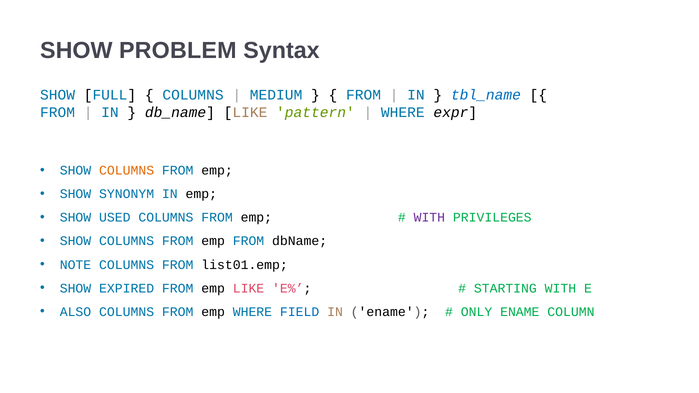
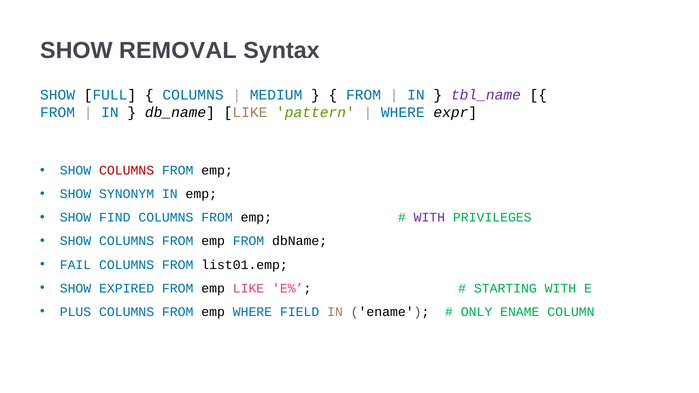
PROBLEM: PROBLEM -> REMOVAL (178, 51)
tbl_name colour: blue -> purple (486, 95)
COLUMNS colour: orange -> red (127, 170)
USED: USED -> FIND (115, 218)
NOTE: NOTE -> FAIL (75, 265)
ALSO: ALSO -> PLUS (75, 312)
